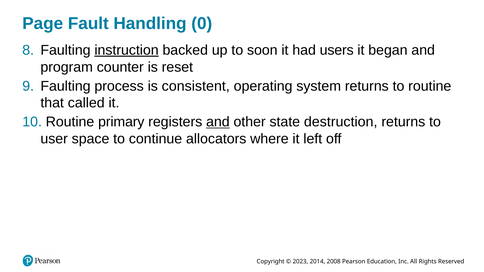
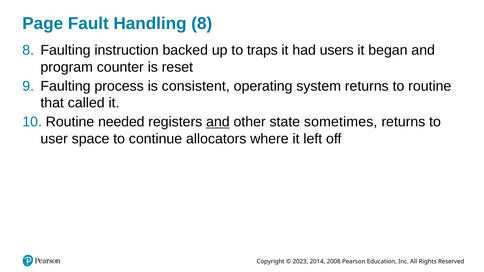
Handling 0: 0 -> 8 (202, 24)
instruction underline: present -> none (127, 50)
soon: soon -> traps (262, 50)
primary: primary -> needed (121, 122)
destruction: destruction -> sometimes (341, 122)
